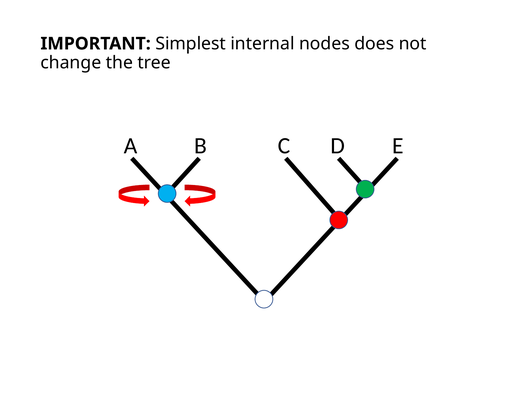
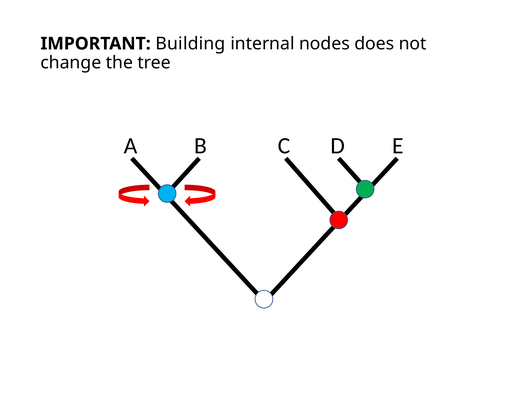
Simplest: Simplest -> Building (191, 44)
